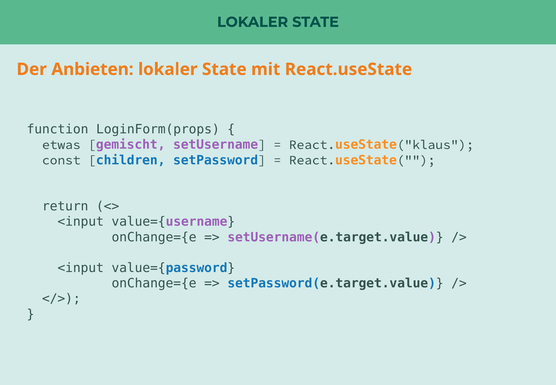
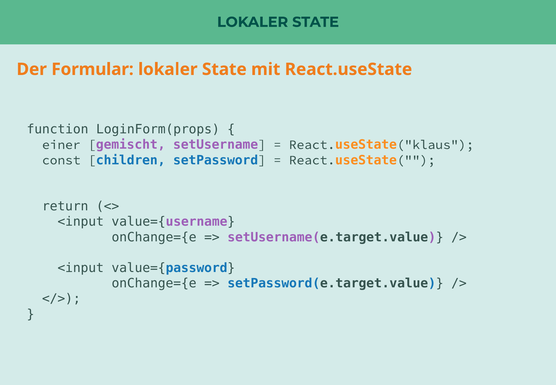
Anbieten: Anbieten -> Formular (92, 69)
etwas: etwas -> einer (61, 145)
